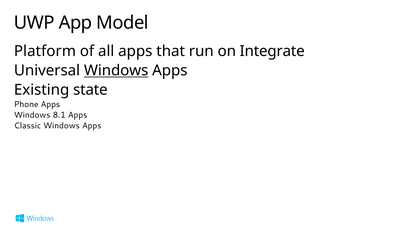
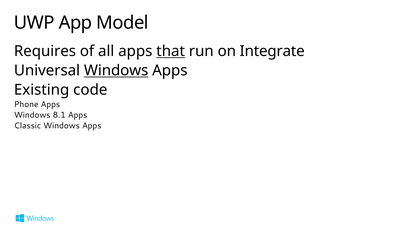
Platform: Platform -> Requires (45, 51)
that underline: none -> present (171, 51)
state: state -> code (90, 90)
